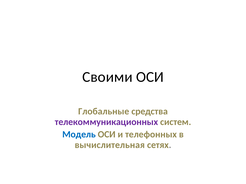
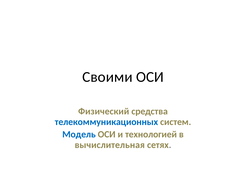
Глобальные: Глобальные -> Физический (104, 112)
телекоммуникационных colour: purple -> blue (106, 122)
телефонных: телефонных -> технологией (151, 135)
